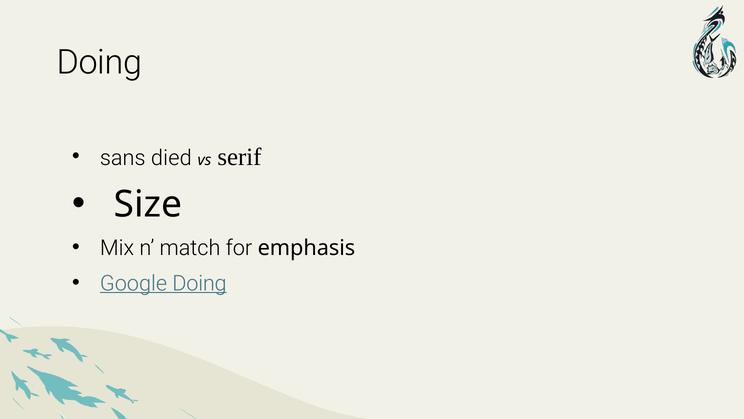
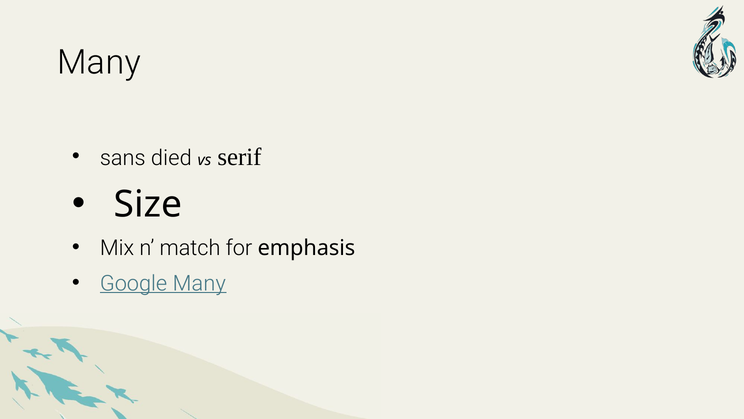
Doing: Doing -> Many (99, 62)
Google Doing: Doing -> Many (199, 283)
